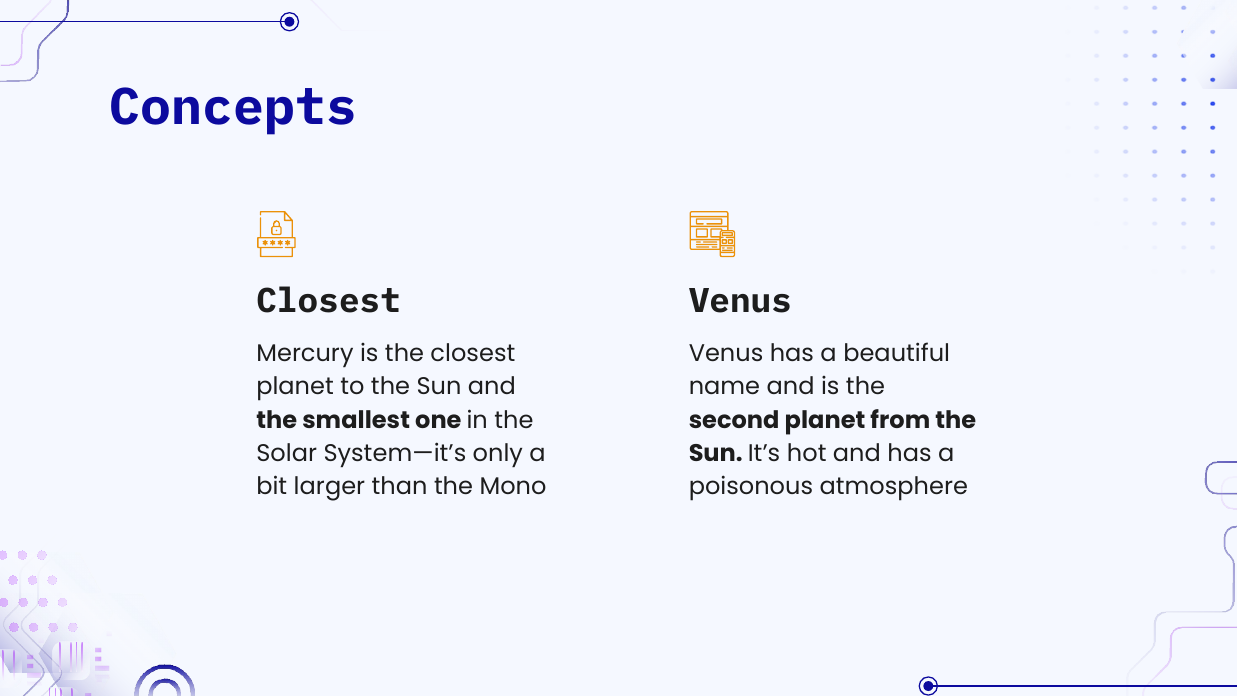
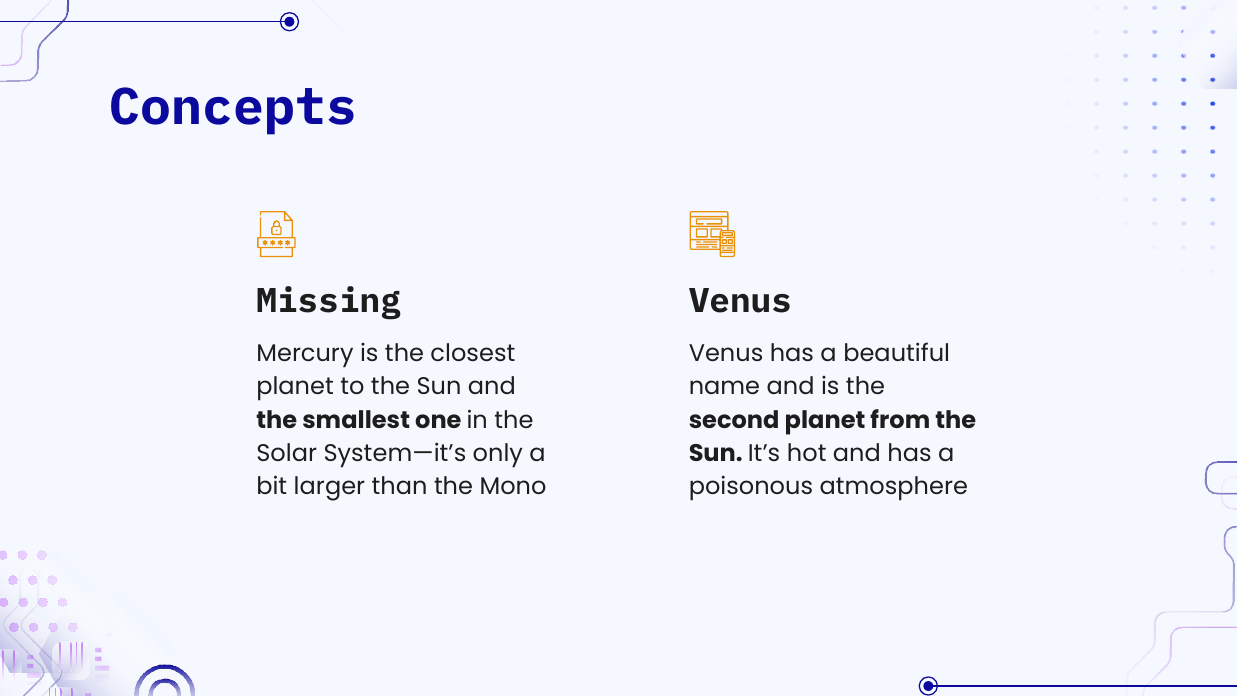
Closest: Closest -> Missing (329, 301)
